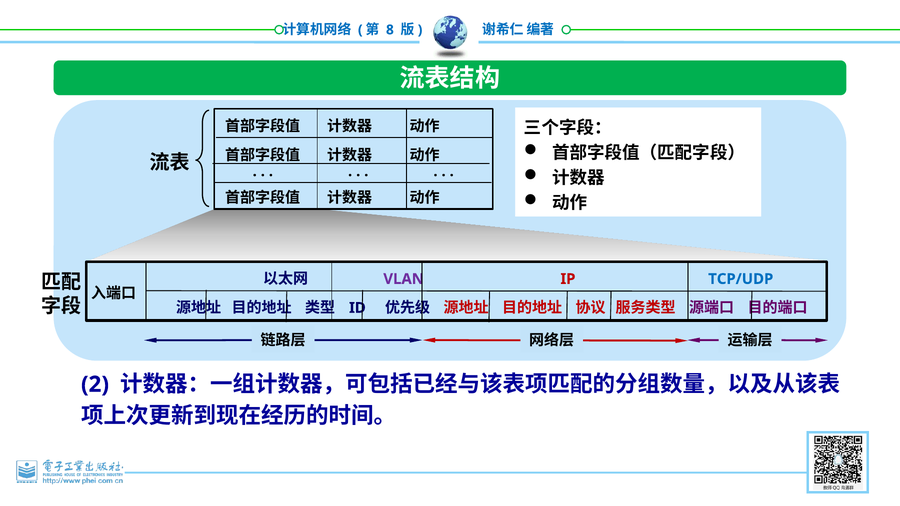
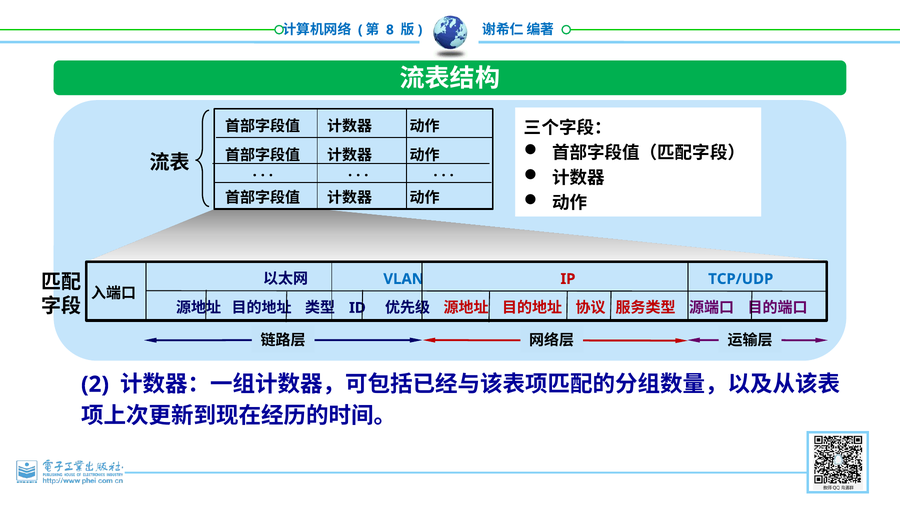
VLAN colour: purple -> blue (404, 279)
